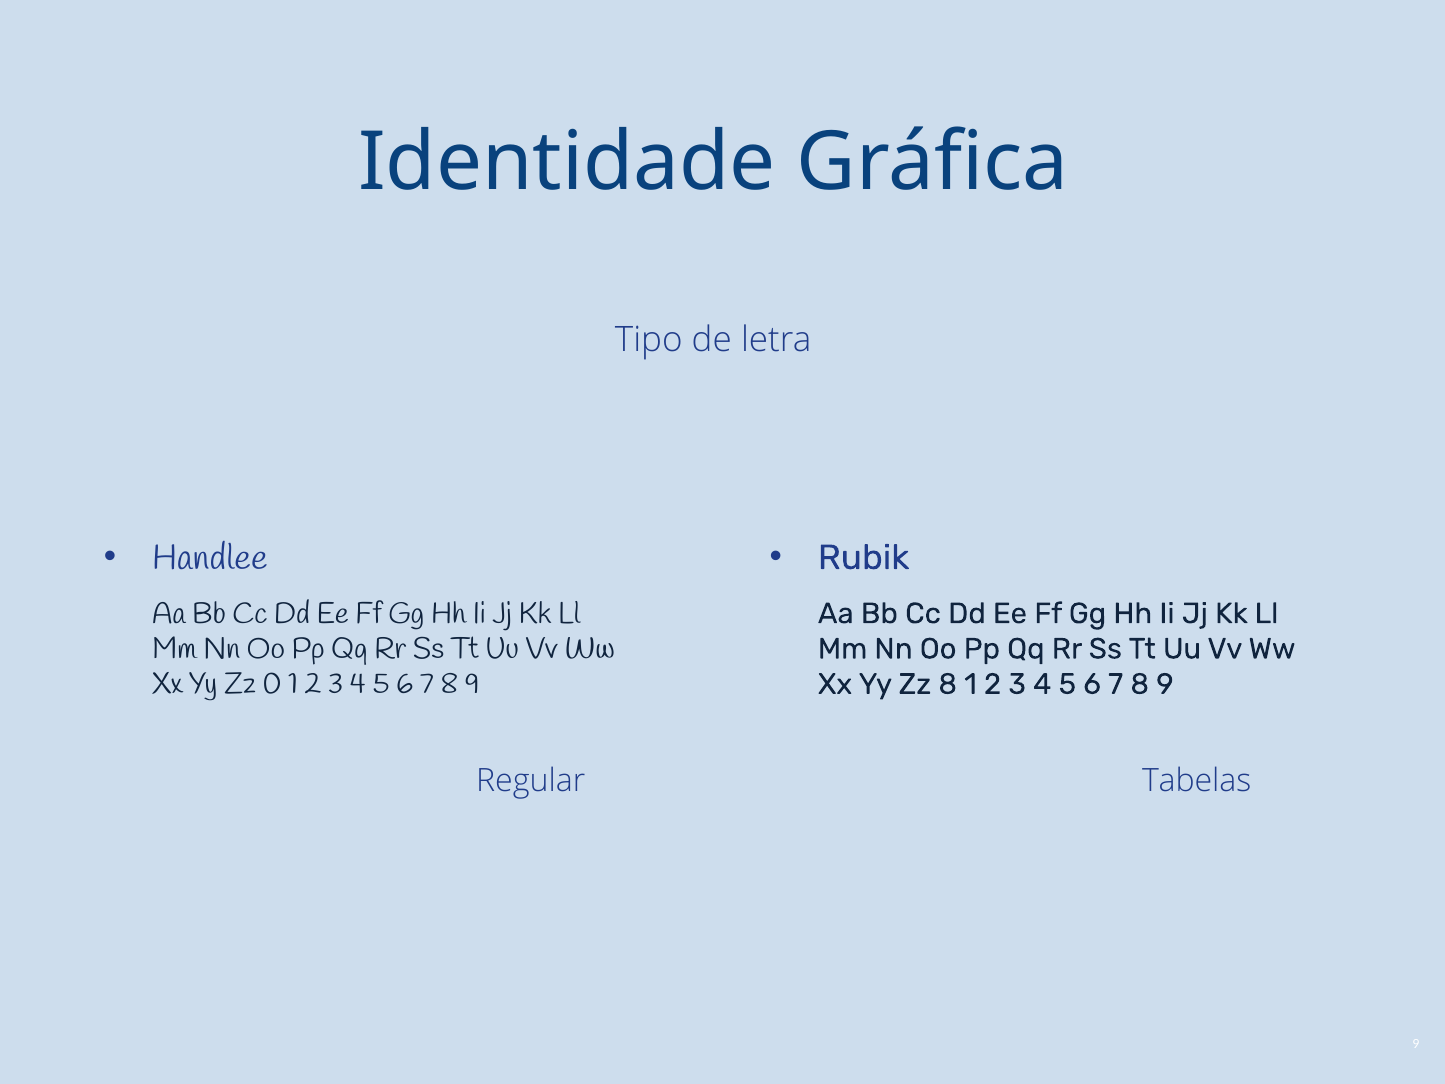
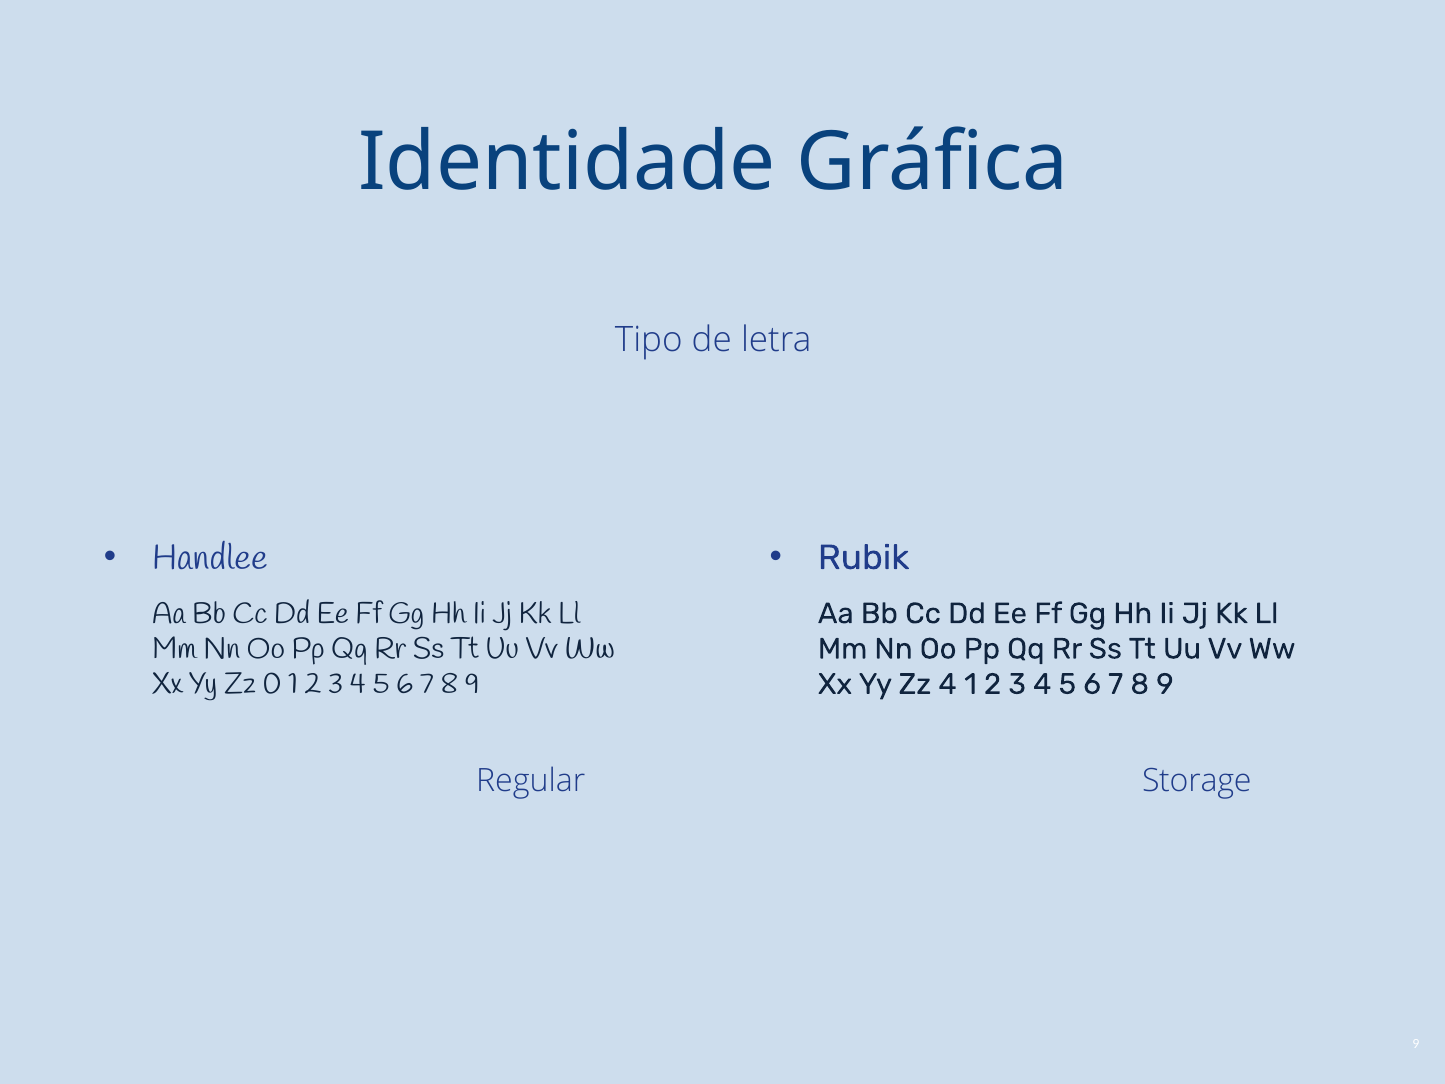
Zz 8: 8 -> 4 (948, 684)
Tabelas: Tabelas -> Storage (1197, 781)
